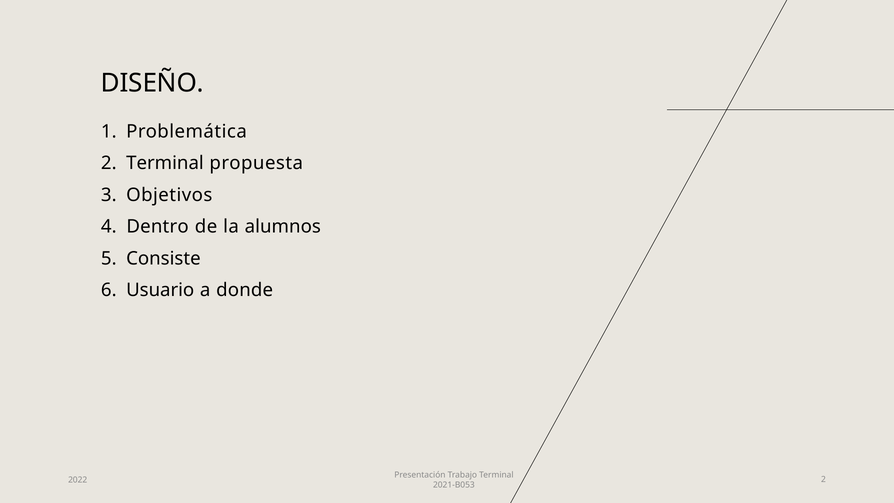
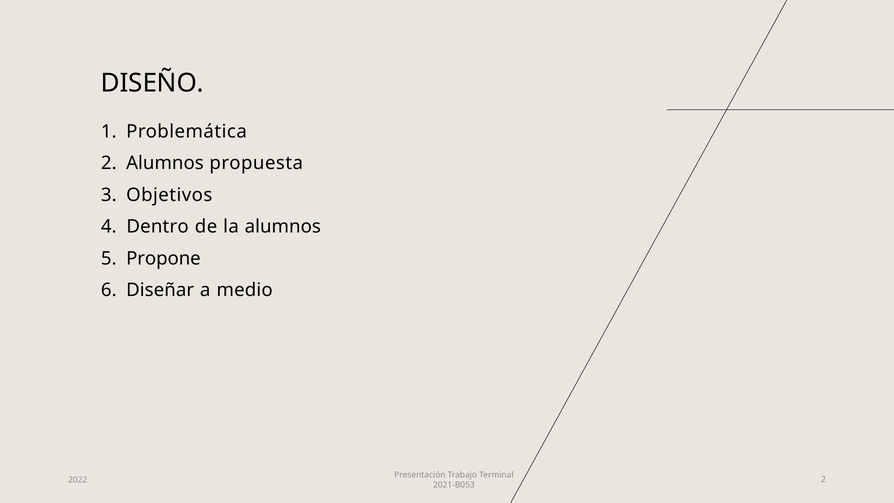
2 Terminal: Terminal -> Alumnos (165, 163)
Consiste: Consiste -> Propone (163, 258)
Usuario: Usuario -> Diseñar (160, 290)
donde: donde -> medio (245, 290)
